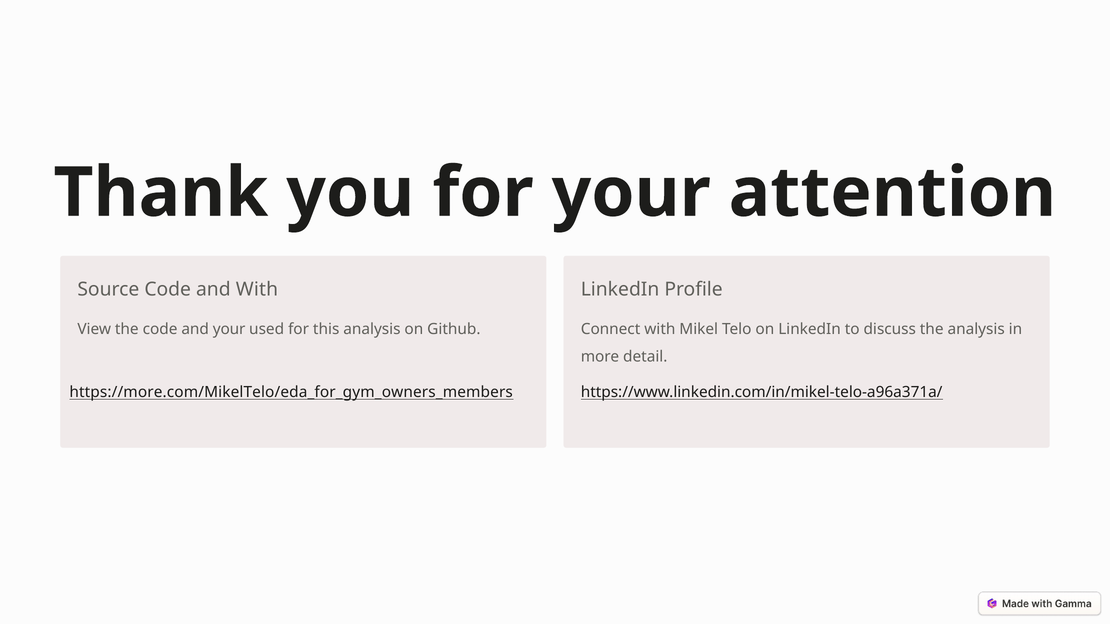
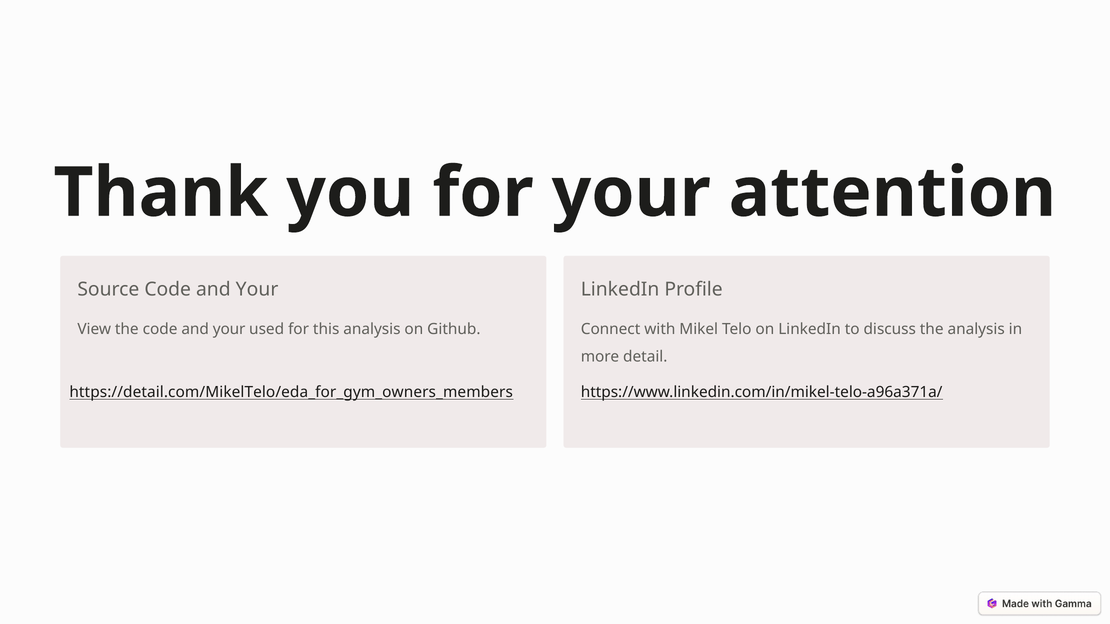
Source Code and With: With -> Your (257, 289)
https://more.com/MikelTelo/eda_for_gym_owners_members: https://more.com/MikelTelo/eda_for_gym_owners_members -> https://detail.com/MikelTelo/eda_for_gym_owners_members (291, 393)
